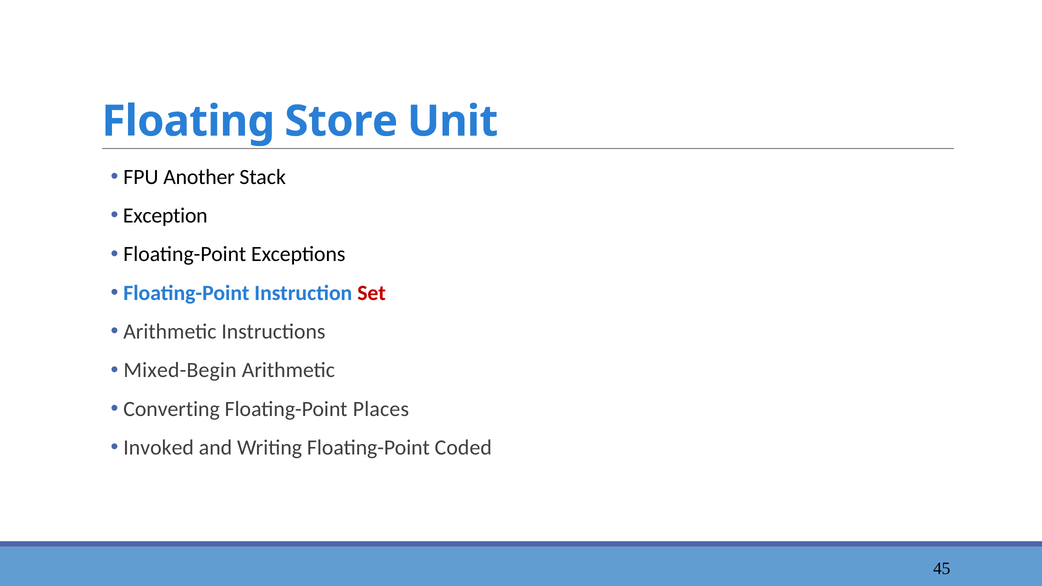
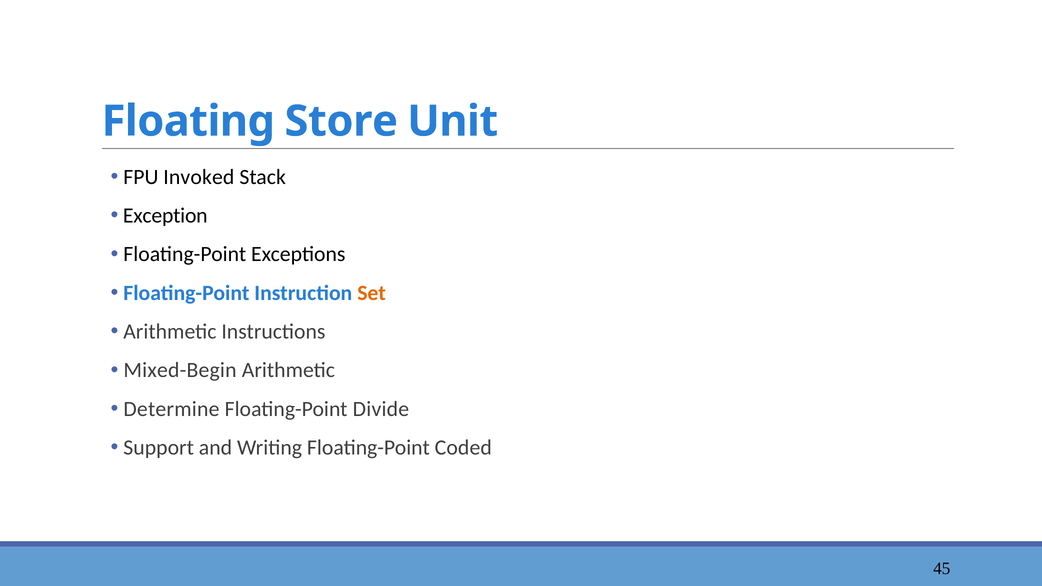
Another: Another -> Invoked (199, 177)
Set colour: red -> orange (372, 293)
Converting: Converting -> Determine (171, 409)
Places: Places -> Divide (381, 409)
Invoked: Invoked -> Support (159, 448)
